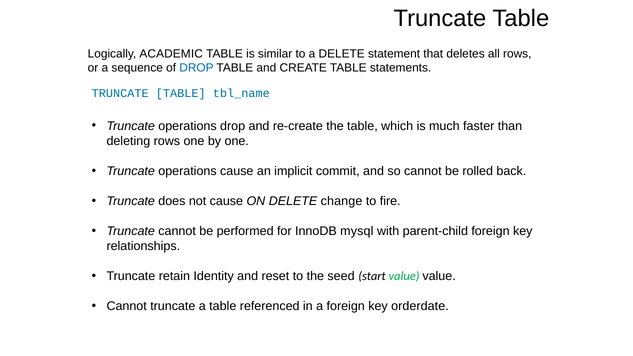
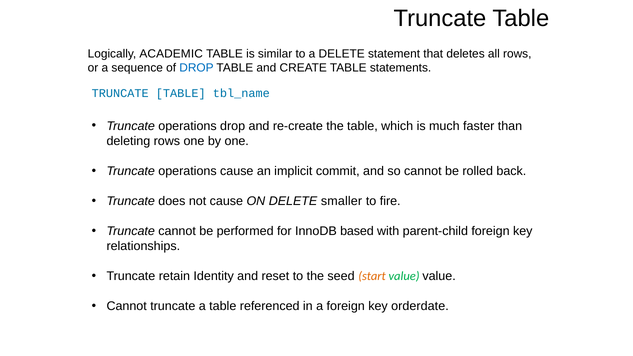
change: change -> smaller (342, 201)
mysql: mysql -> based (357, 231)
start colour: black -> orange (372, 276)
